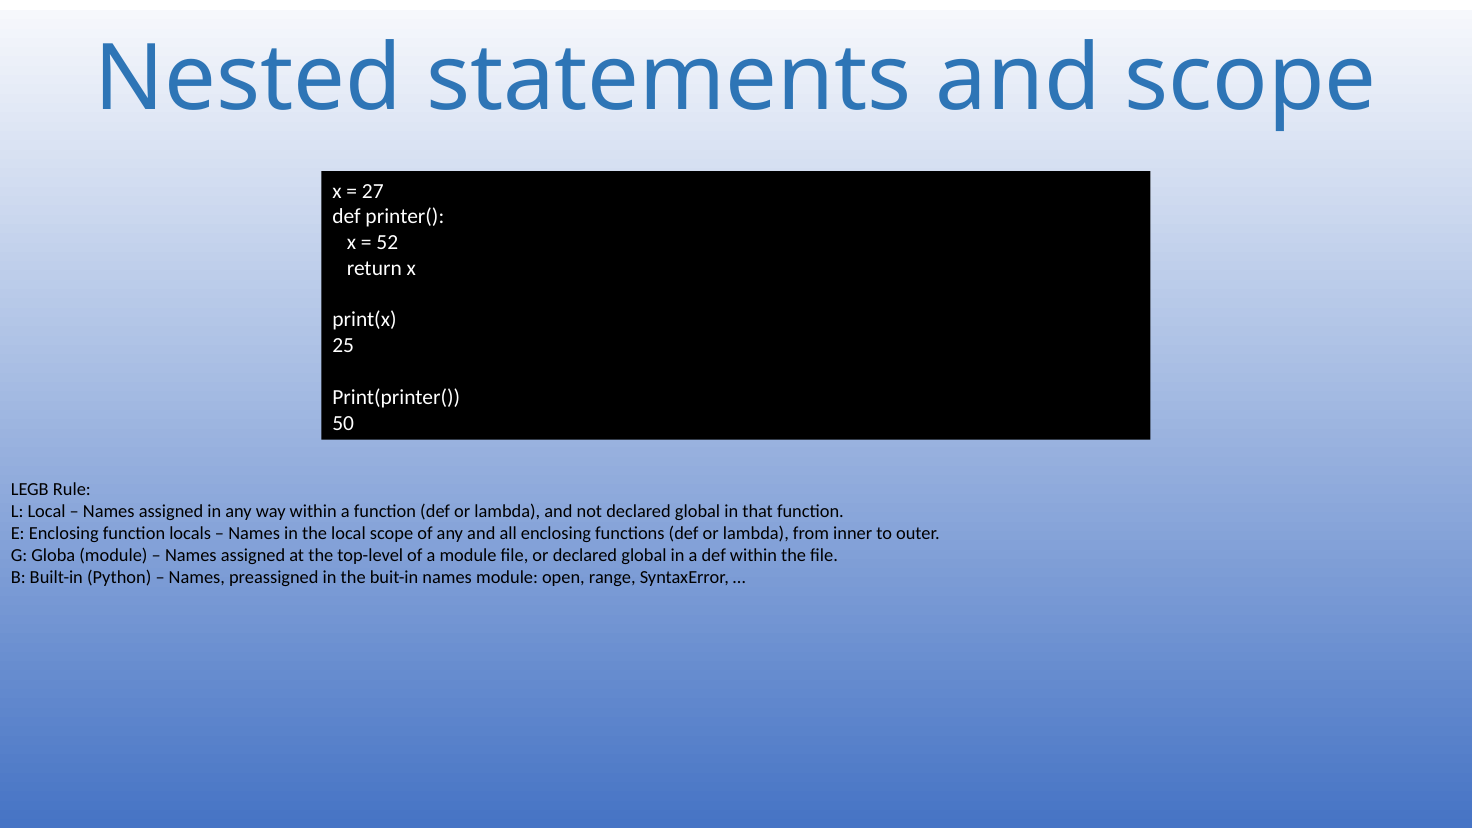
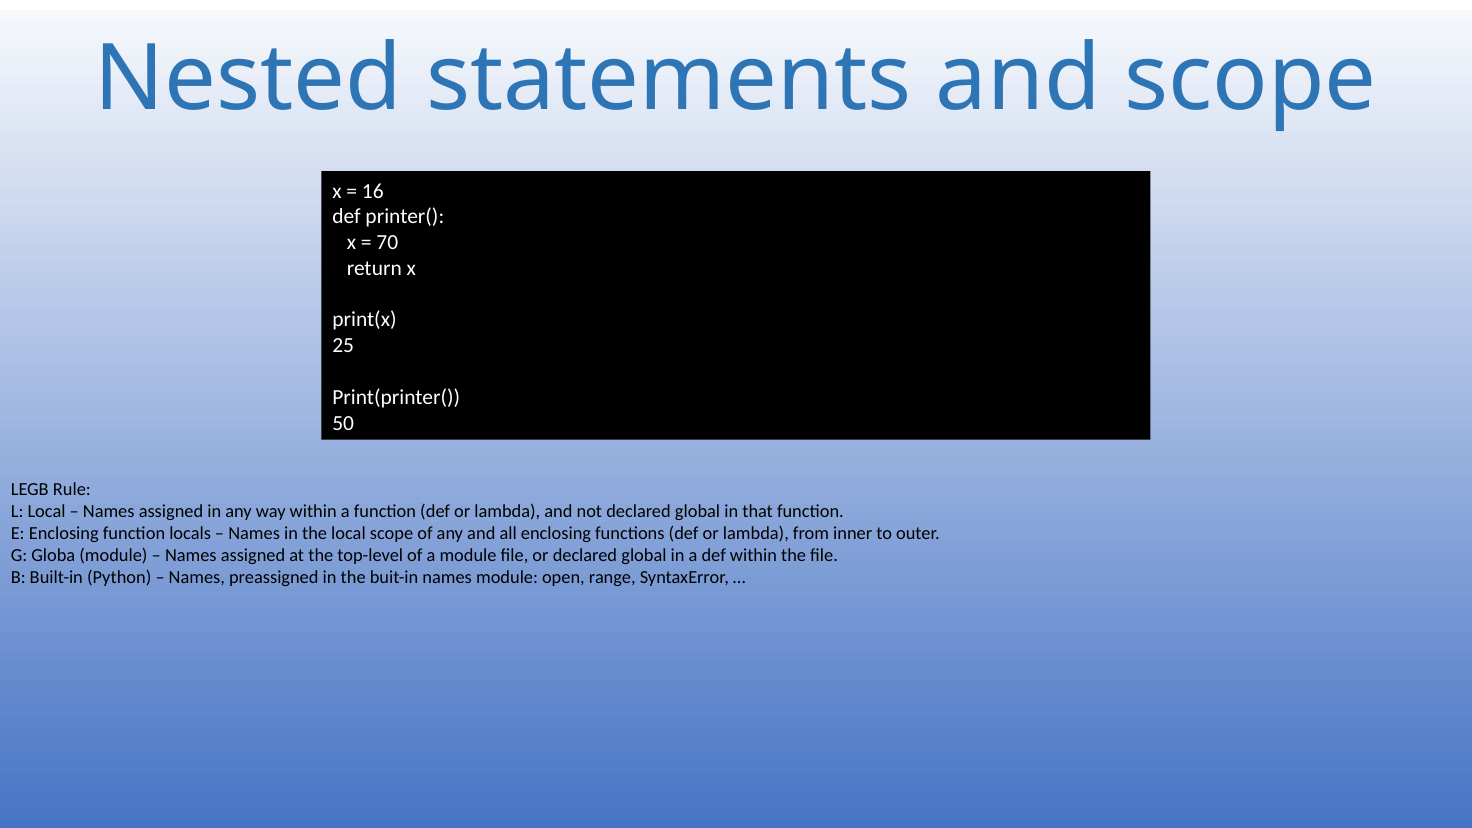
27: 27 -> 16 (373, 191)
52: 52 -> 70 (387, 243)
